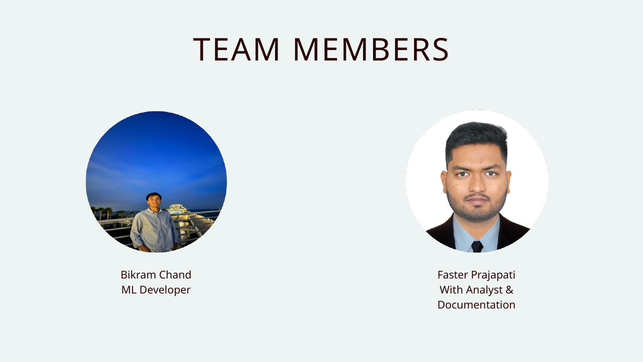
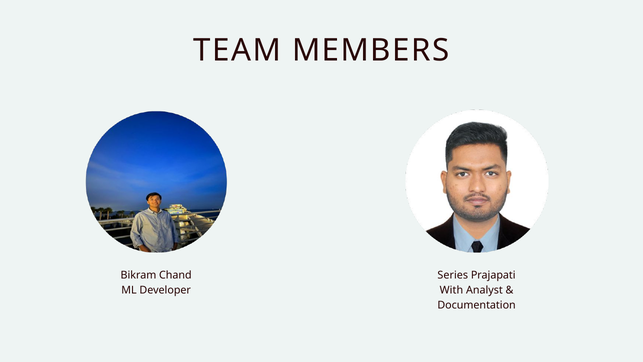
Faster: Faster -> Series (453, 275)
